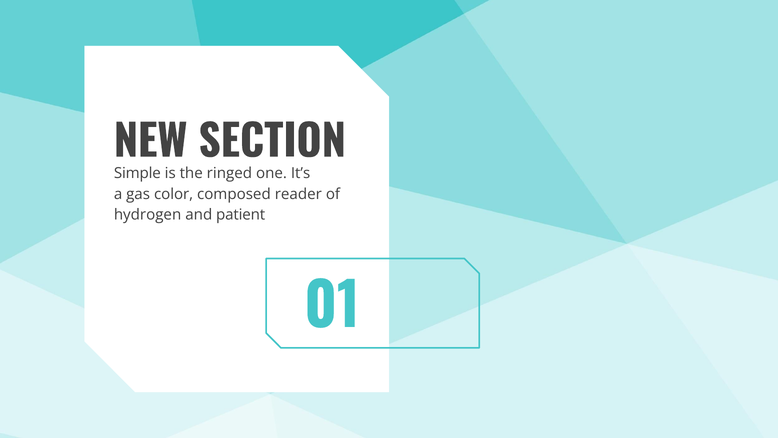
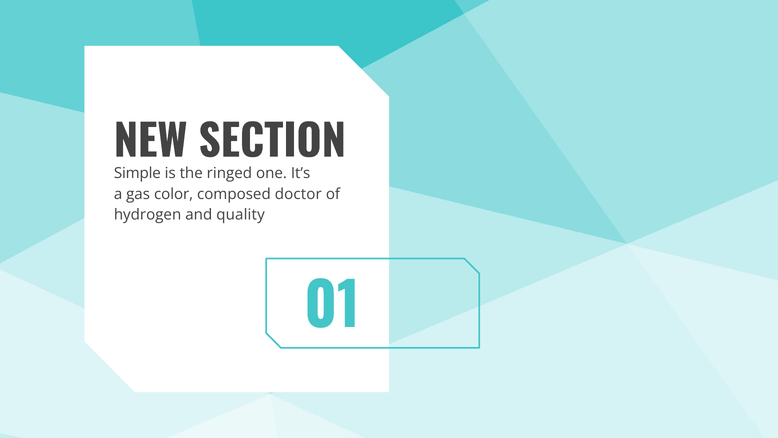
reader: reader -> doctor (298, 194)
patient: patient -> quality (240, 215)
